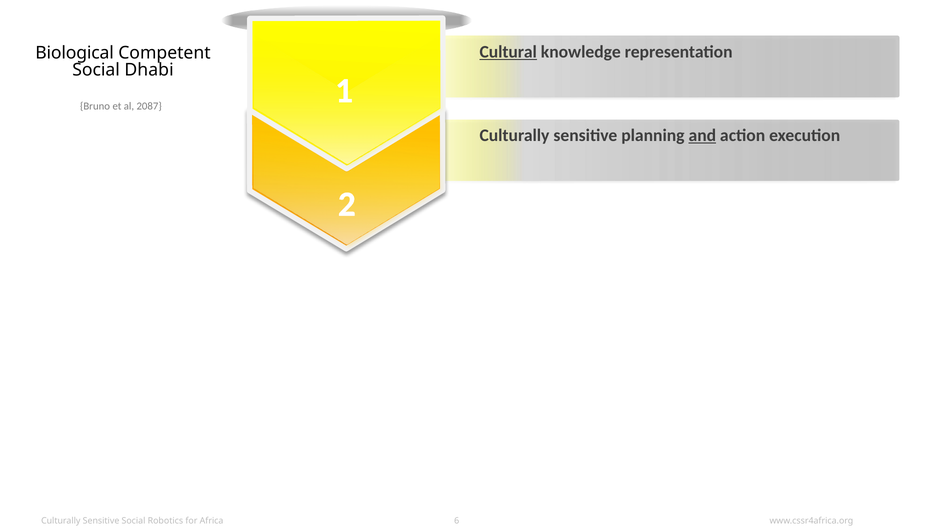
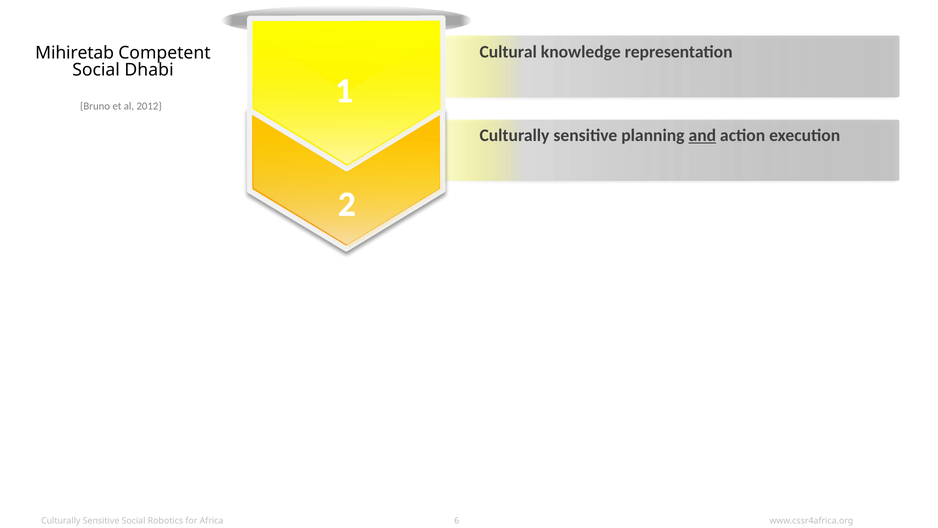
Cultural underline: present -> none (508, 52)
Biological: Biological -> Mihiretab (75, 53)
2087: 2087 -> 2012 (149, 106)
